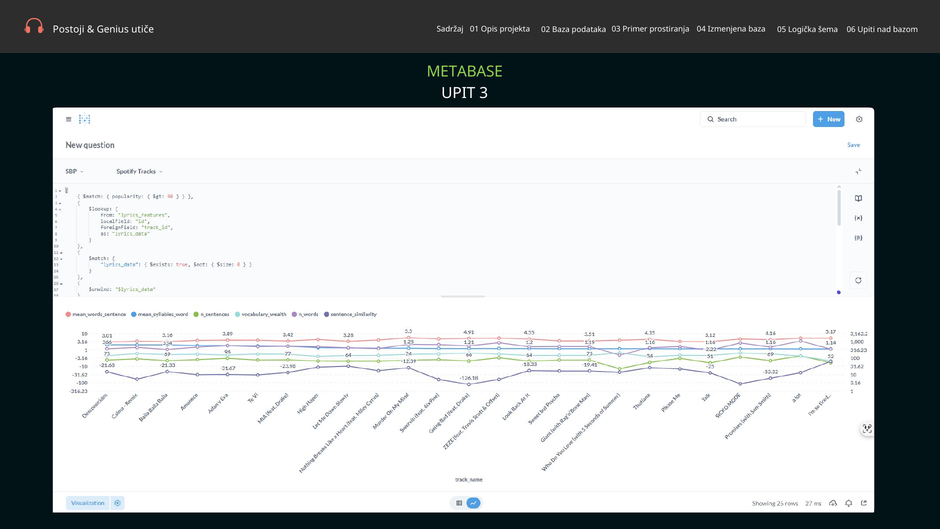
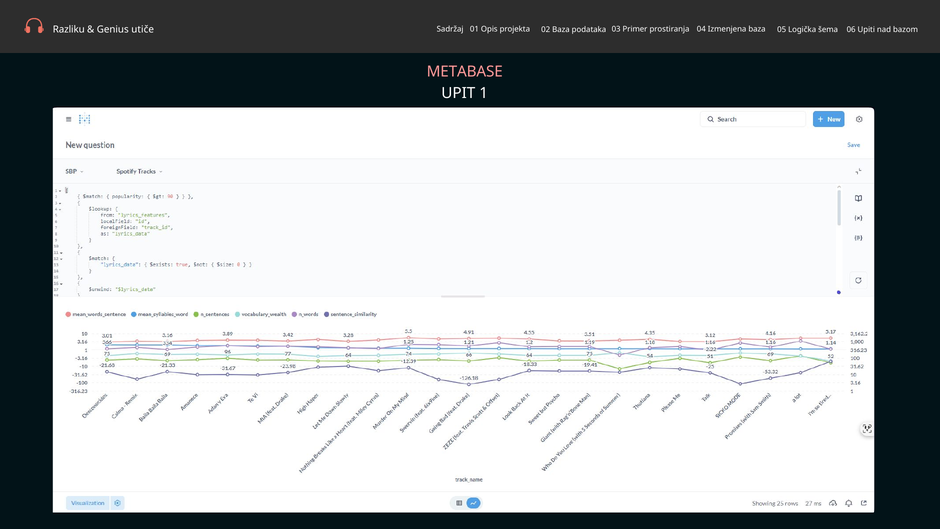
Postoji: Postoji -> Razliku (69, 29)
METABASE colour: light green -> pink (465, 72)
3: 3 -> 1 (484, 93)
